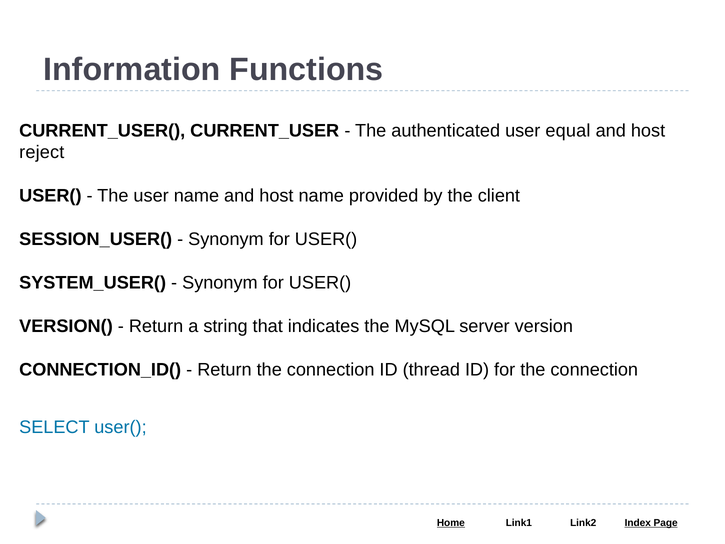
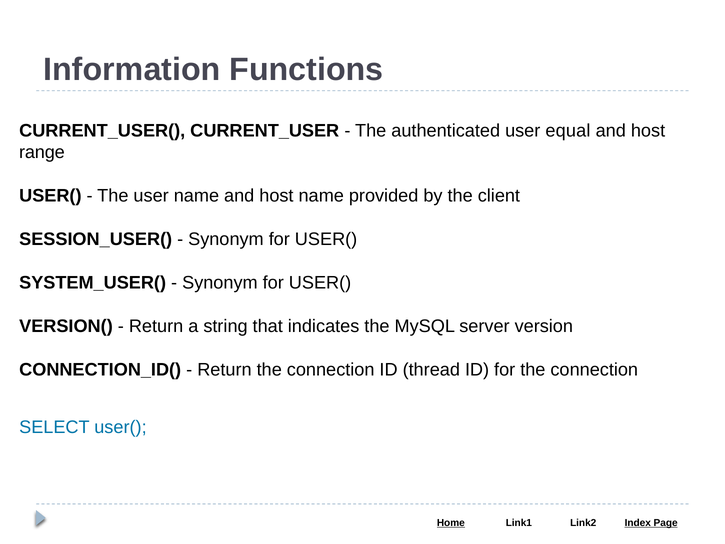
reject: reject -> range (42, 152)
